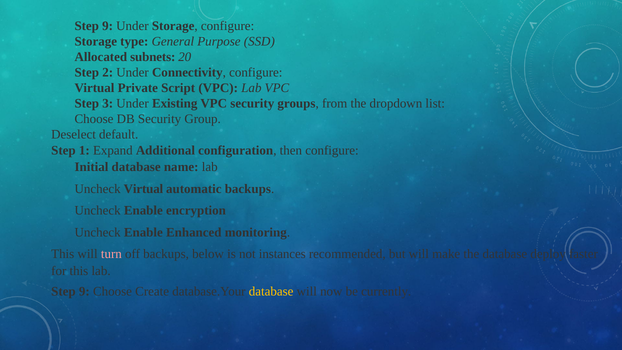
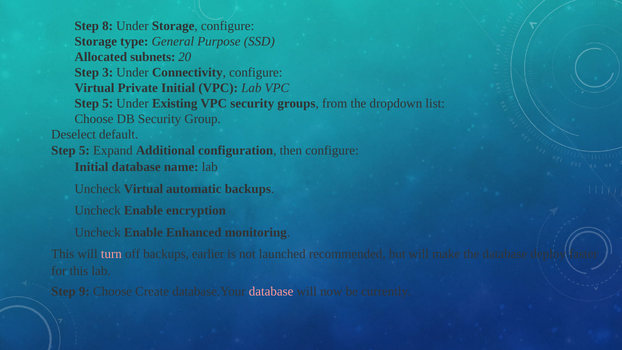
9: 9 -> 8 (108, 26)
2: 2 -> 3 (108, 72)
Private Script: Script -> Initial (178, 88)
3: 3 -> 5 (108, 104)
1: 1 -> 5 (84, 150)
below: below -> earlier (208, 254)
instances: instances -> launched (282, 254)
database colour: yellow -> pink (271, 291)
